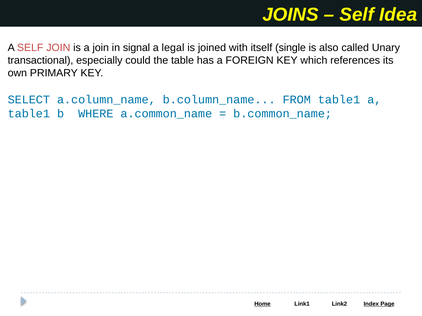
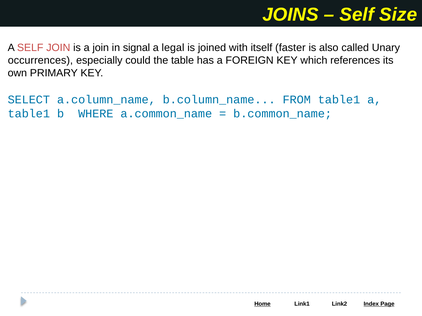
Idea: Idea -> Size (398, 15)
single: single -> faster (290, 48)
transactional: transactional -> occurrences (40, 60)
